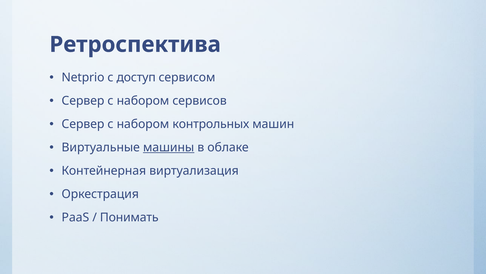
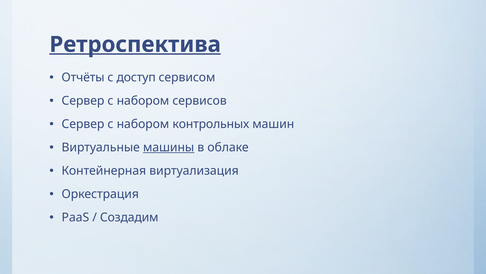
Ретроспектива underline: none -> present (135, 44)
Netprio: Netprio -> Отчёты (83, 77)
Понимать: Понимать -> Создадим (129, 217)
